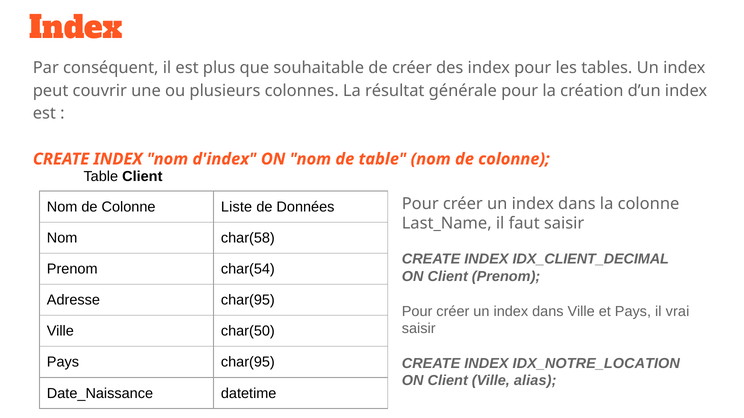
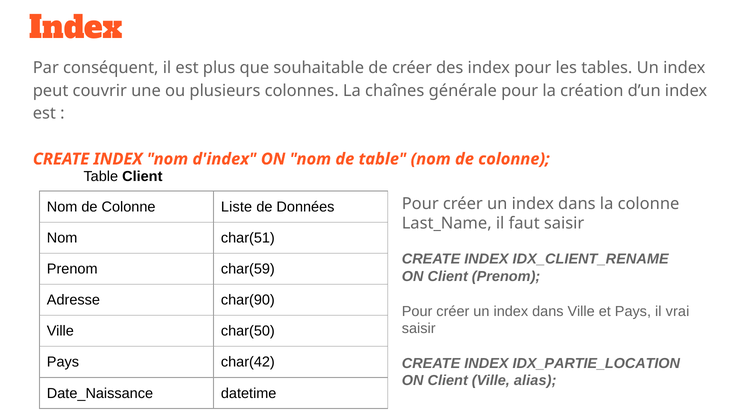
résultat: résultat -> chaînes (395, 91)
char(58: char(58 -> char(51 (248, 238)
IDX_CLIENT_DECIMAL: IDX_CLIENT_DECIMAL -> IDX_CLIENT_RENAME (591, 260)
char(54: char(54 -> char(59 (248, 269)
Adresse char(95: char(95 -> char(90 (248, 300)
Pays char(95: char(95 -> char(42 (248, 363)
IDX_NOTRE_LOCATION: IDX_NOTRE_LOCATION -> IDX_PARTIE_LOCATION (596, 364)
